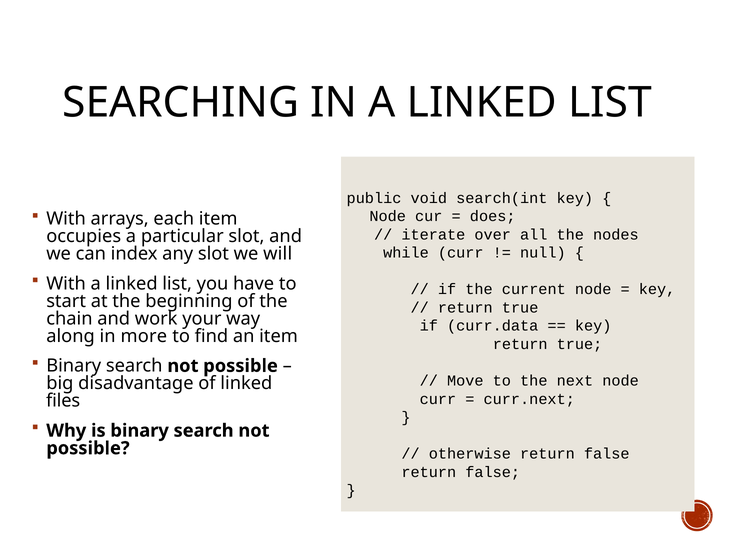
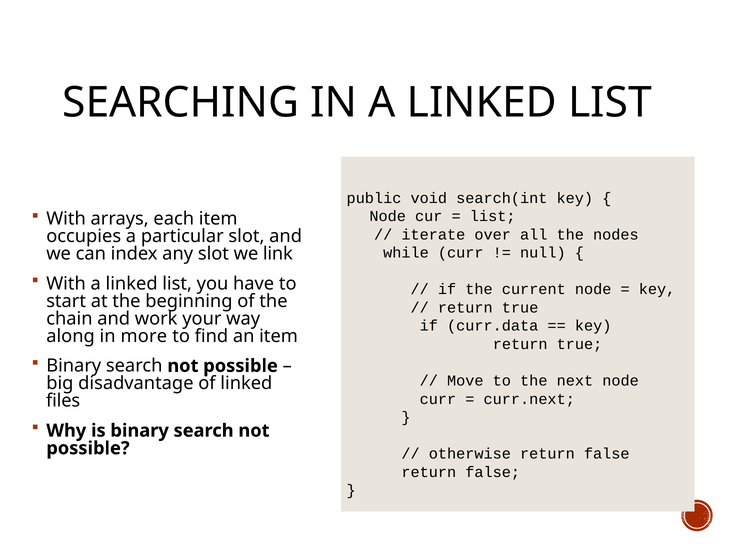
does: does -> list (493, 216)
will: will -> link (278, 254)
